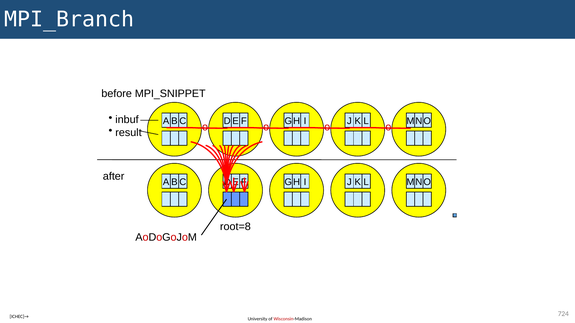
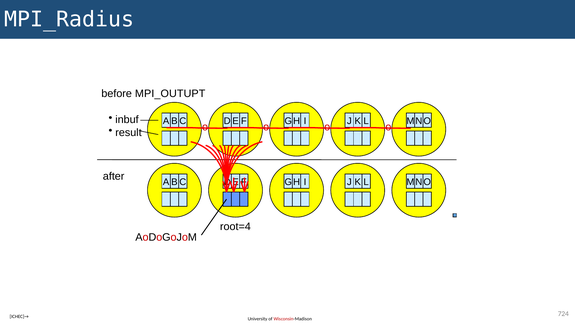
MPI_Branch: MPI_Branch -> MPI_Radius (69, 19)
MPI_SNIPPET: MPI_SNIPPET -> MPI_OUTUPT (170, 94)
root=8: root=8 -> root=4 (235, 227)
